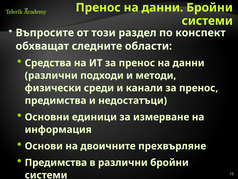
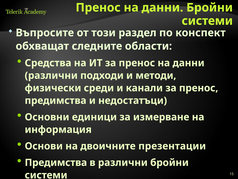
прехвърляне: прехвърляне -> презентации (172, 146)
